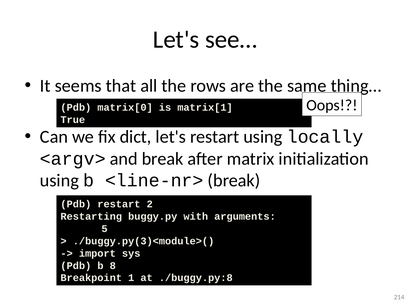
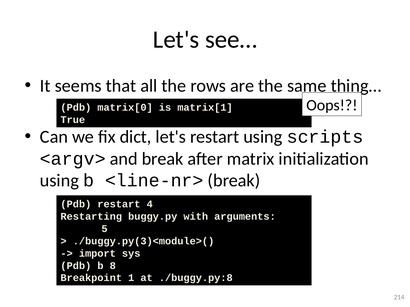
locally: locally -> scripts (325, 137)
2: 2 -> 4 (150, 205)
